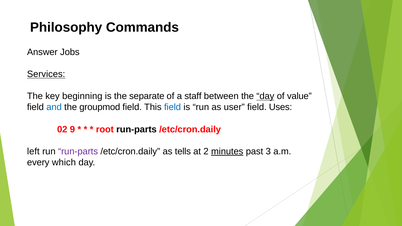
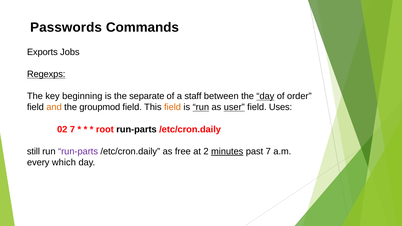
Philosophy: Philosophy -> Passwords (66, 27)
Answer: Answer -> Exports (42, 52)
Services: Services -> Regexps (46, 74)
value: value -> order (299, 96)
and colour: blue -> orange (54, 107)
field colour: blue -> orange (173, 107)
run underline: none -> present (201, 107)
user underline: none -> present (234, 107)
02 9: 9 -> 7 (72, 129)
left: left -> still (33, 152)
tells: tells -> free (183, 152)
past 3: 3 -> 7 (268, 152)
